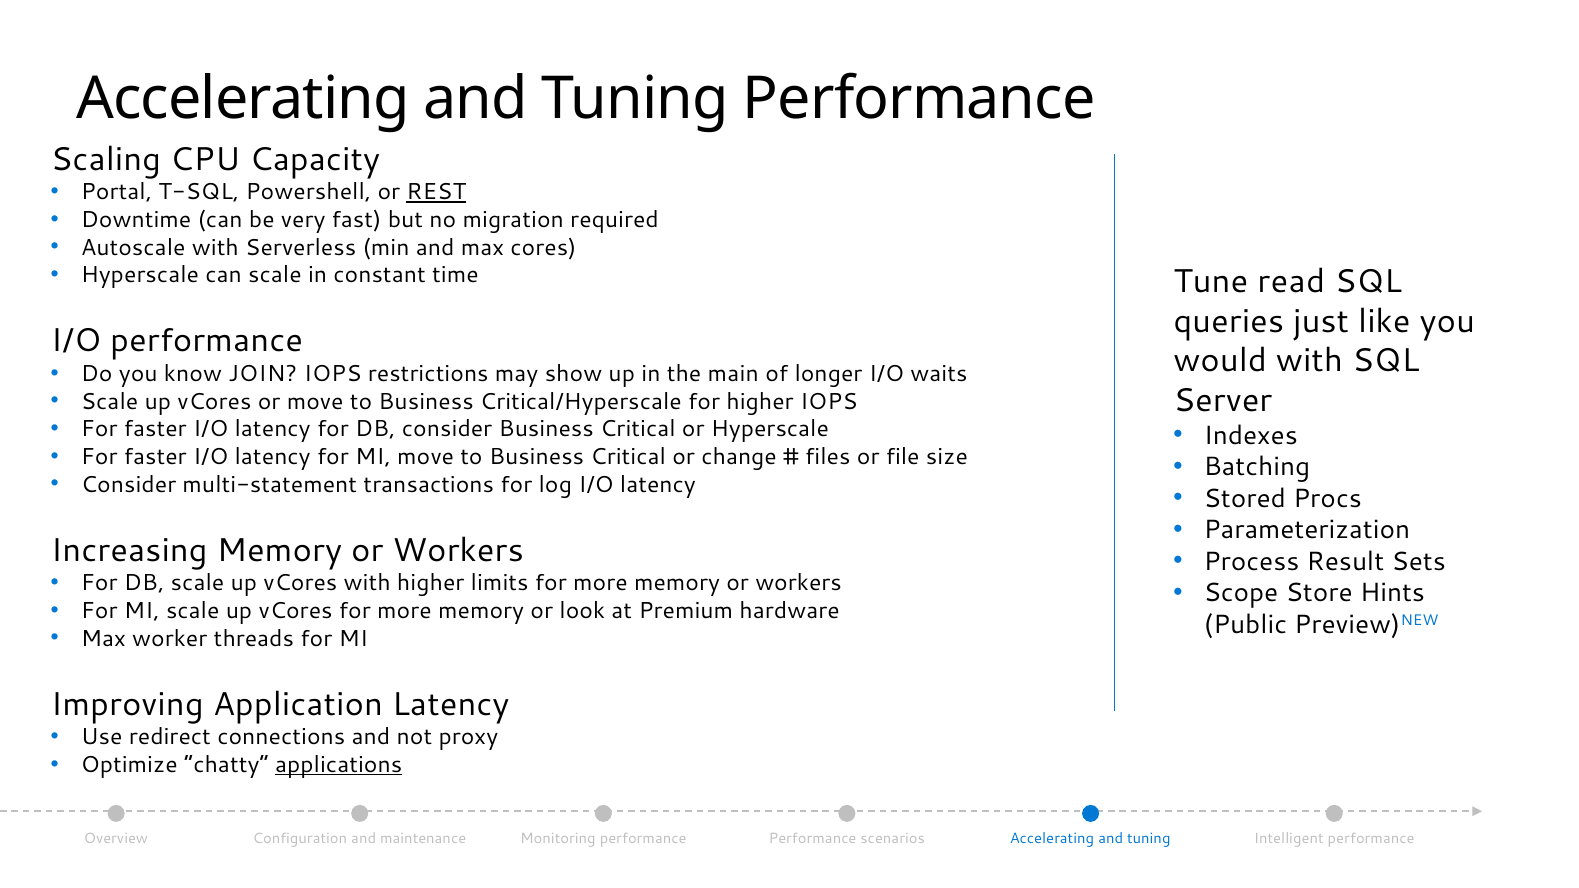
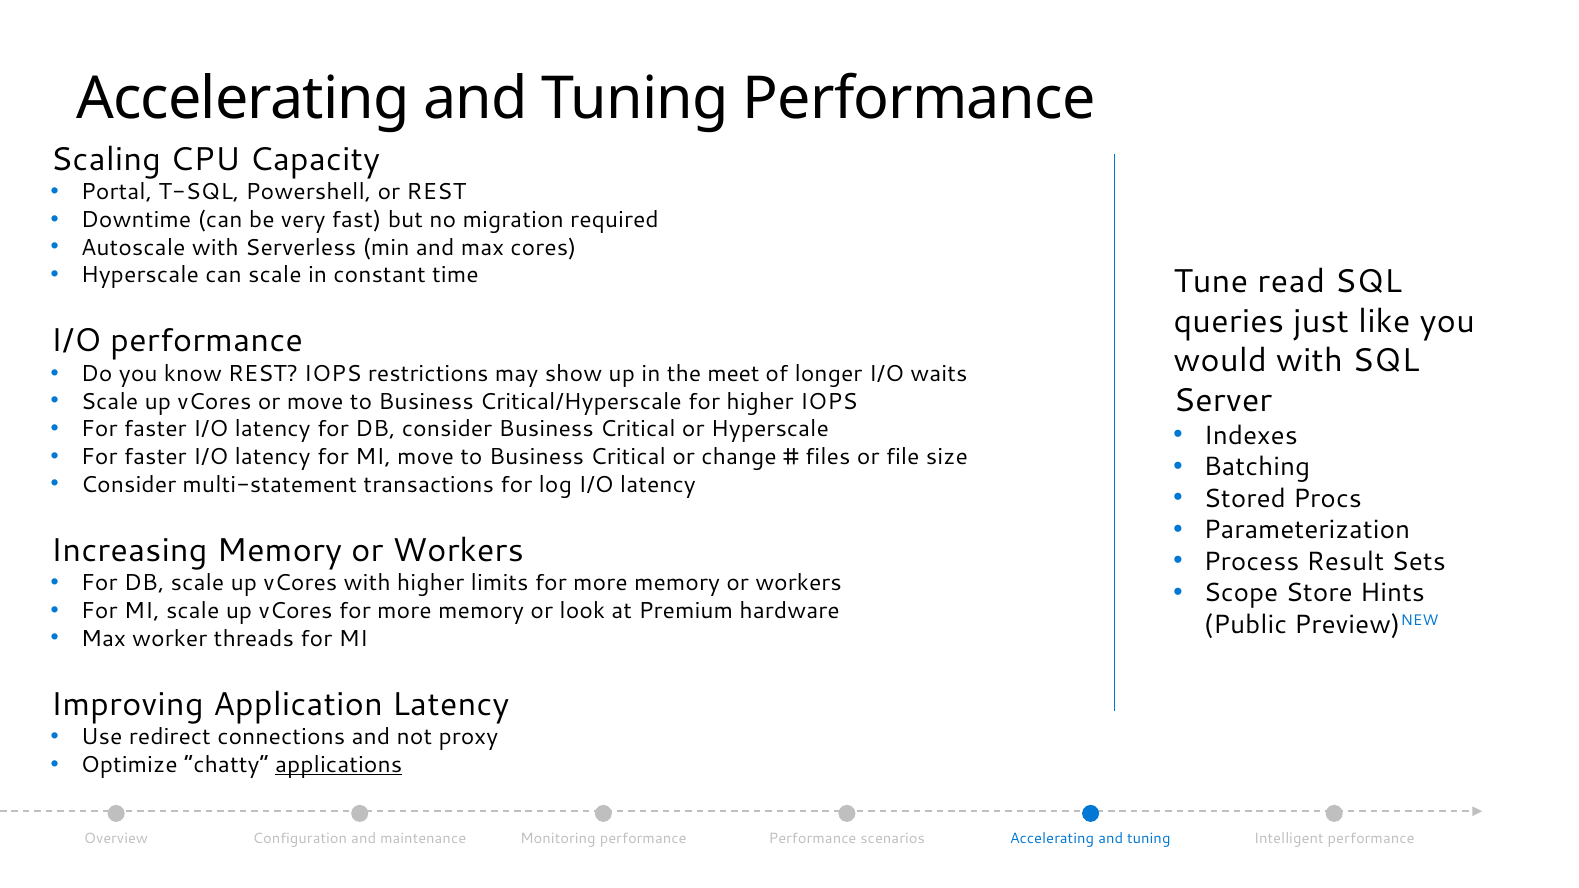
REST underline: present -> none (436, 192)
know JOIN: JOIN -> REST (263, 374)
main: main -> meet (733, 374)
